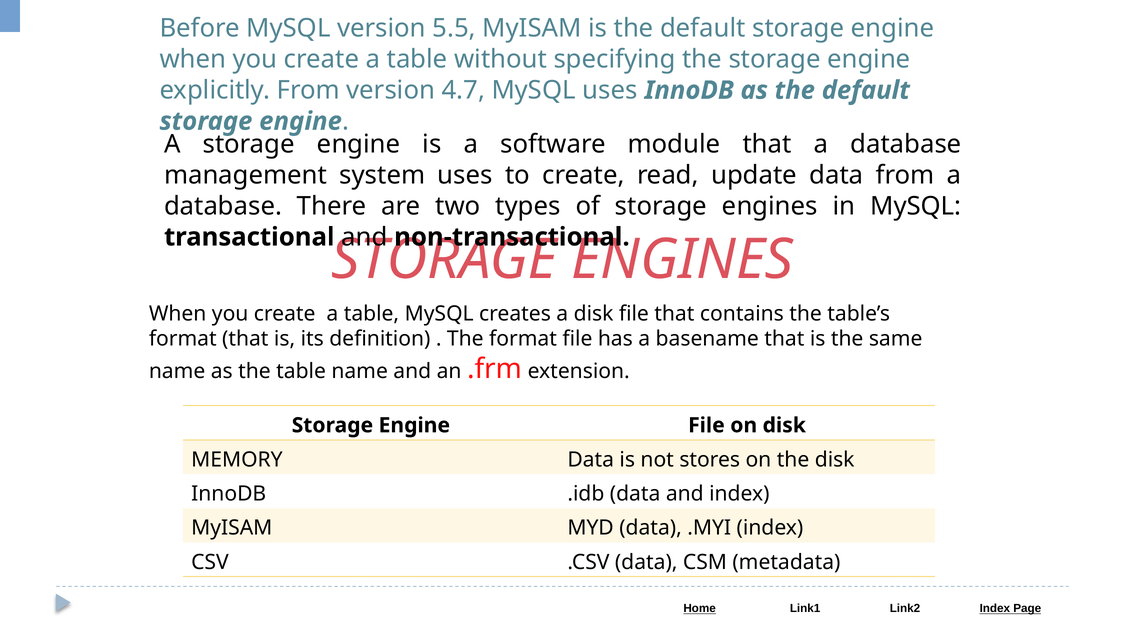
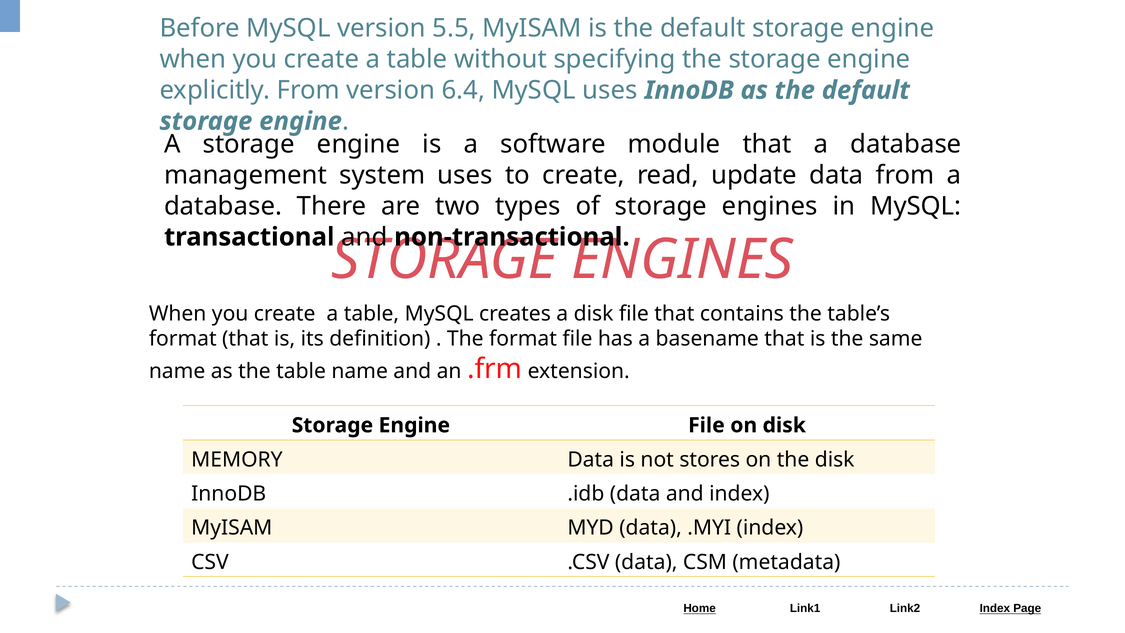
4.7: 4.7 -> 6.4 (463, 90)
